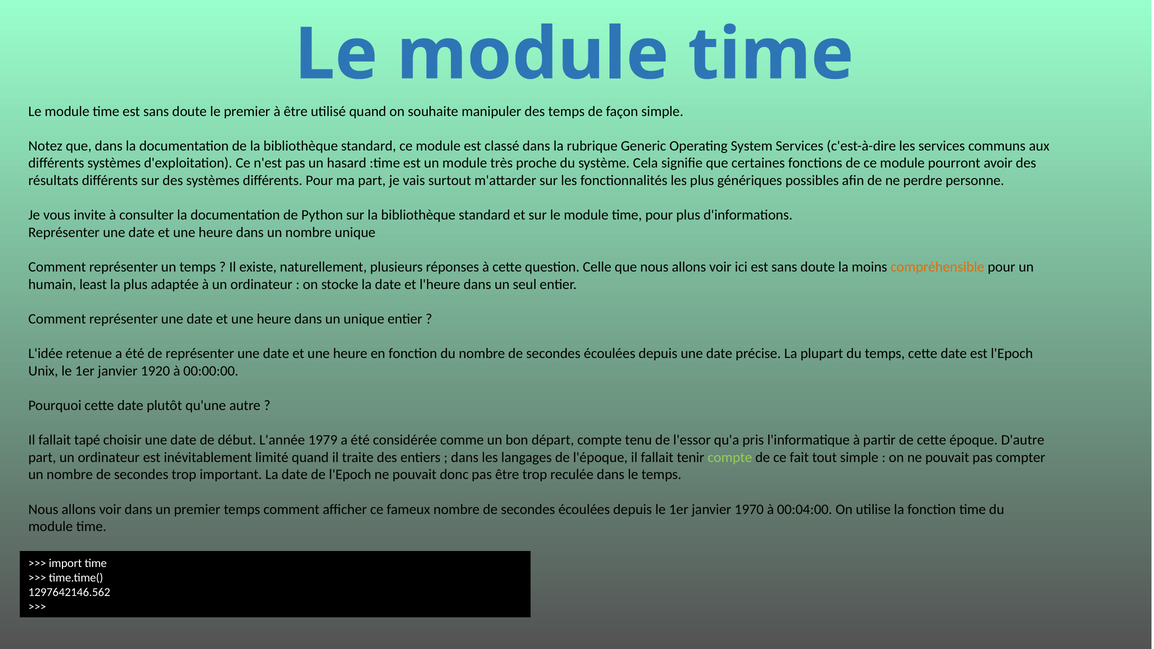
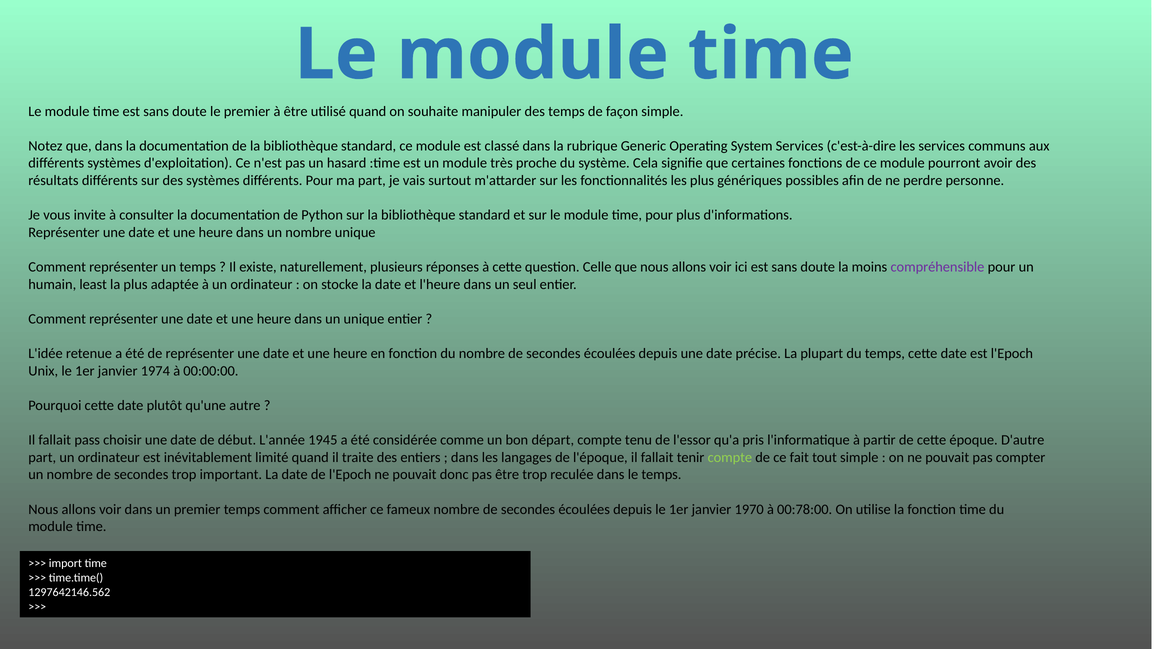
compréhensible colour: orange -> purple (937, 267)
1920: 1920 -> 1974 (155, 371)
tapé: tapé -> pass (87, 440)
1979: 1979 -> 1945 (323, 440)
00:04:00: 00:04:00 -> 00:78:00 (805, 509)
